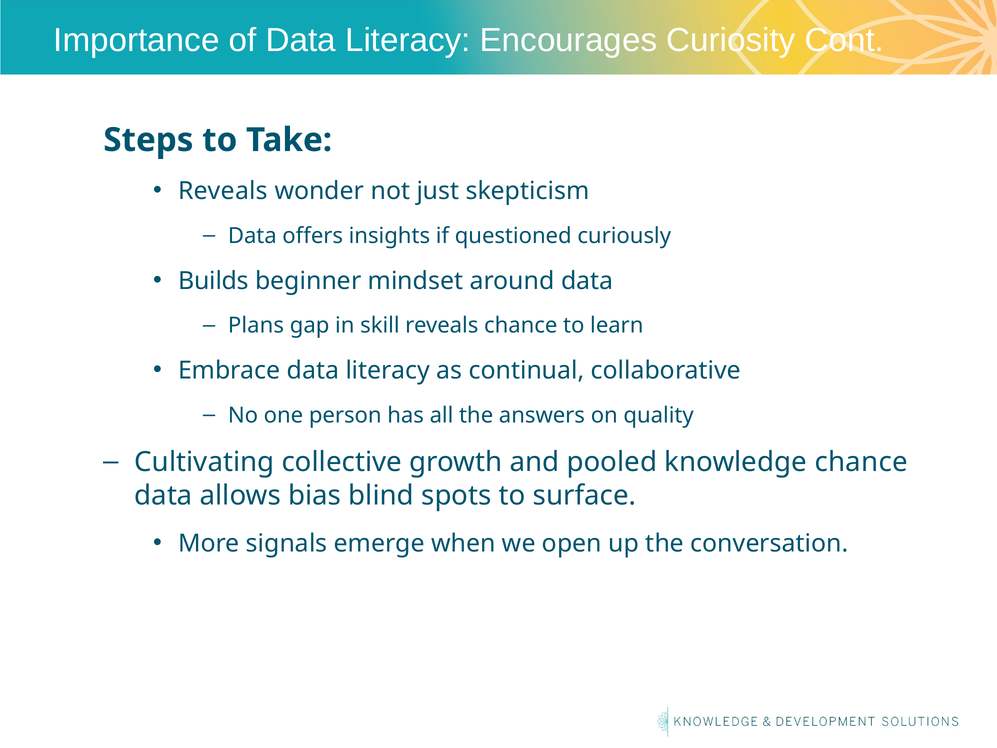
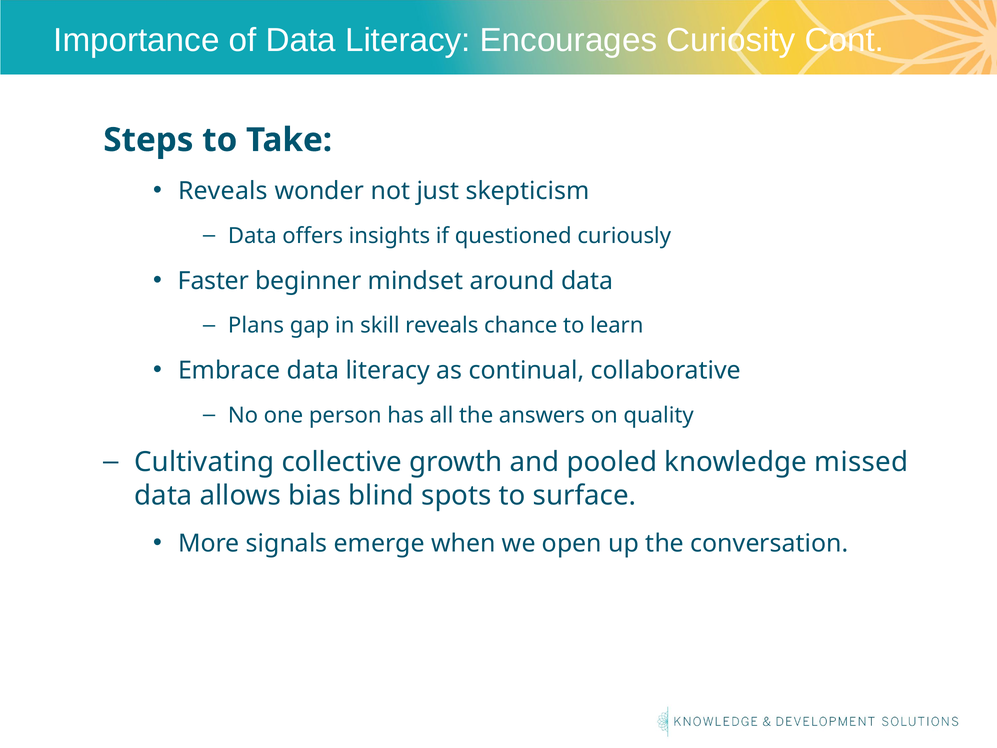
Builds: Builds -> Faster (213, 281)
knowledge chance: chance -> missed (861, 462)
